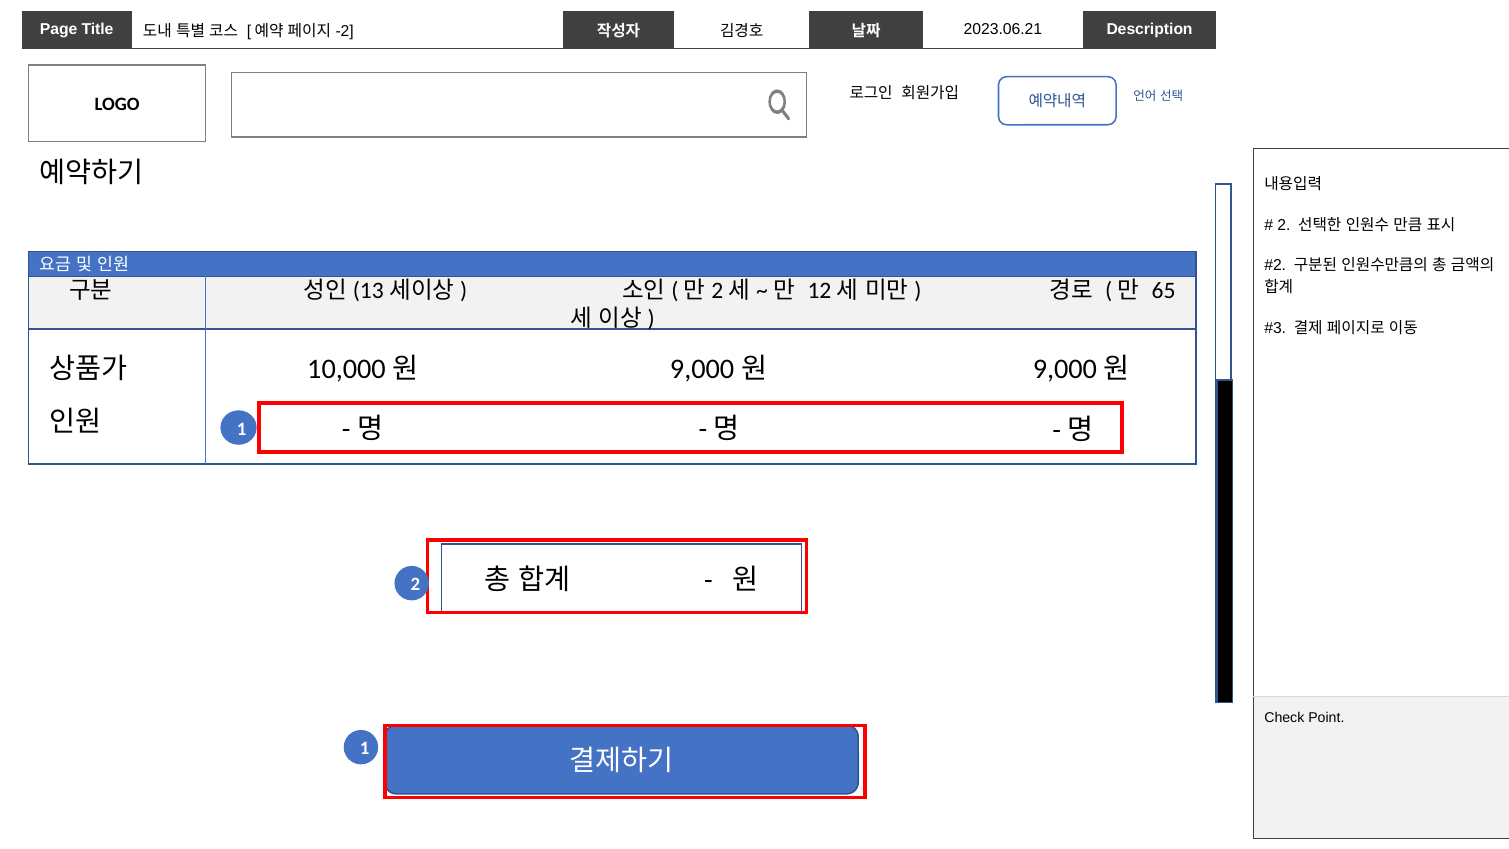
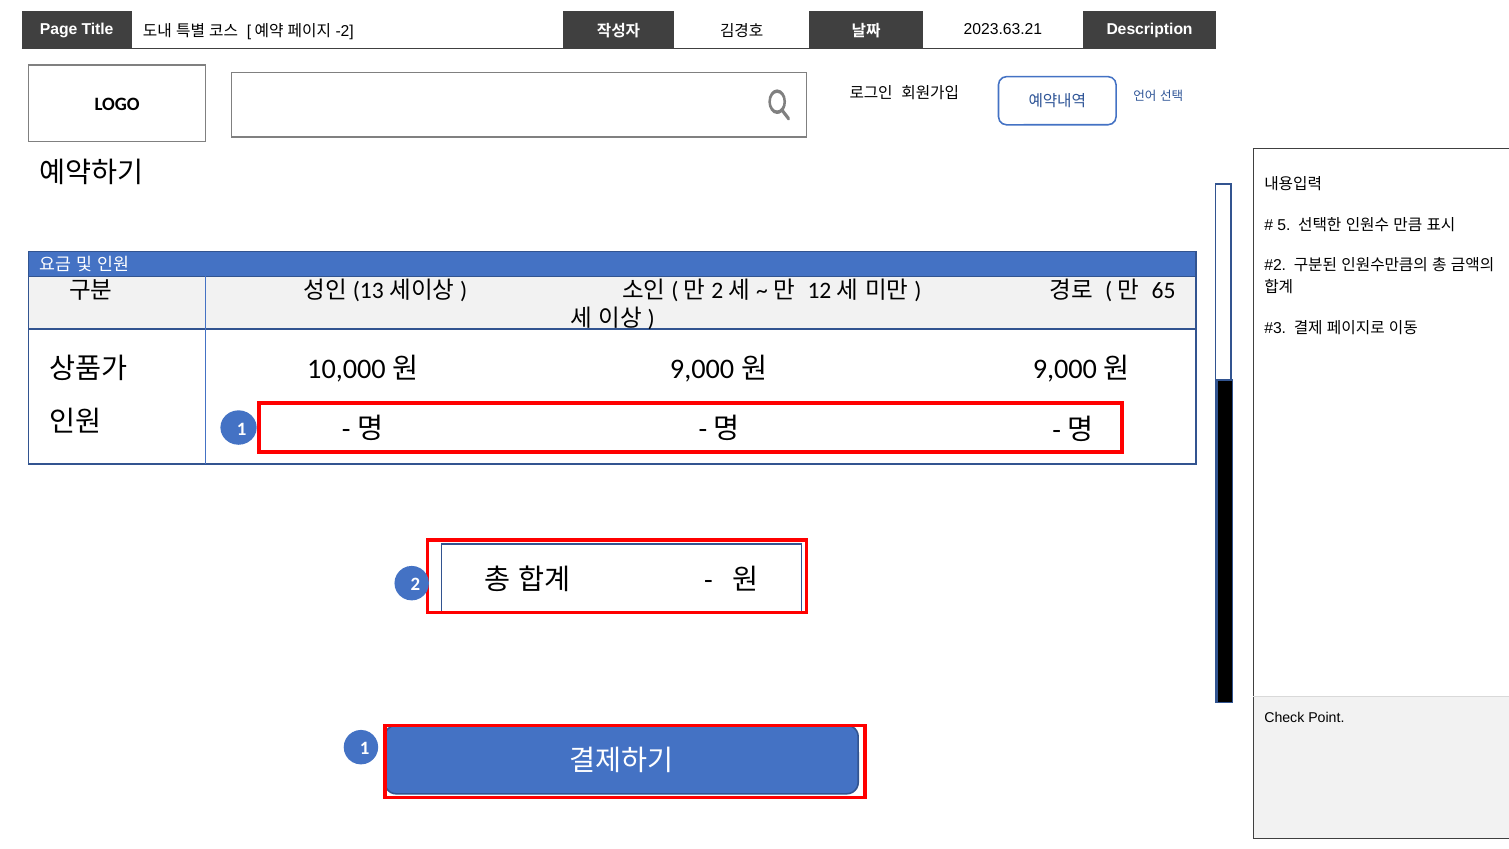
2023.06.21: 2023.06.21 -> 2023.63.21 (1003, 30)
2: 2 -> 5 (1284, 225)
